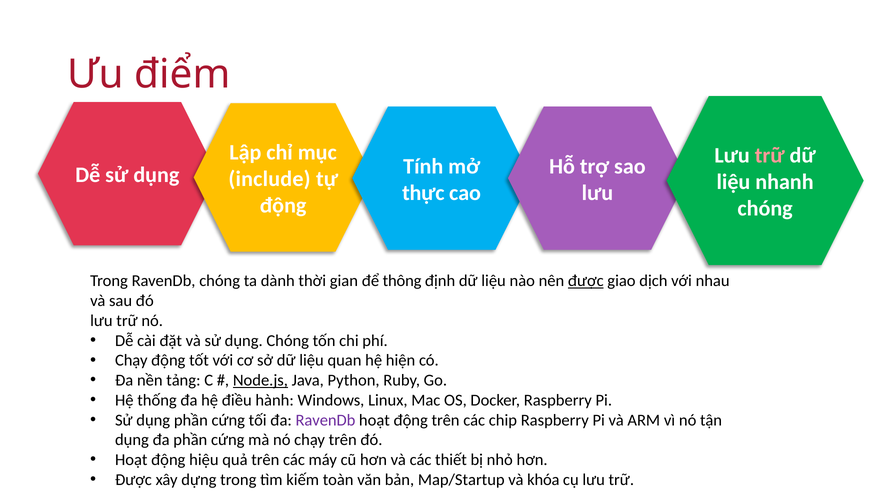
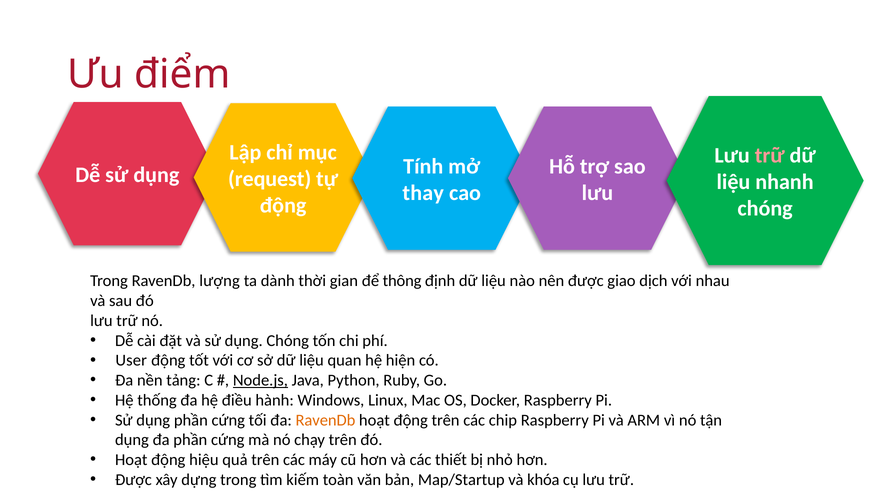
include: include -> request (270, 179)
thực: thực -> thay (423, 193)
RavenDb chóng: chóng -> lượng (220, 281)
được underline: present -> none (586, 281)
Chạy: Chạy -> User (131, 360)
RavenDb colour: purple -> orange (325, 420)
